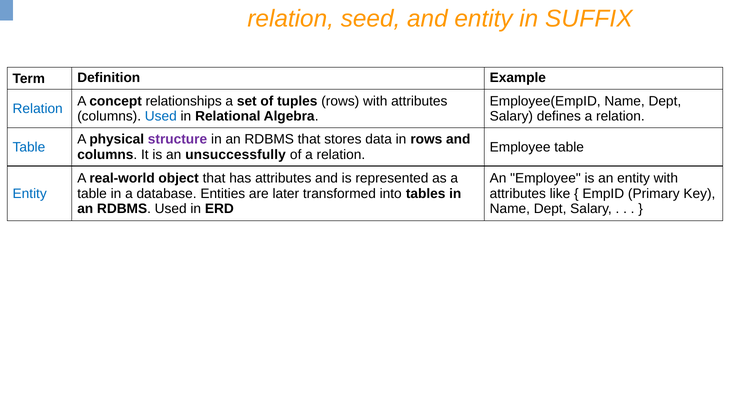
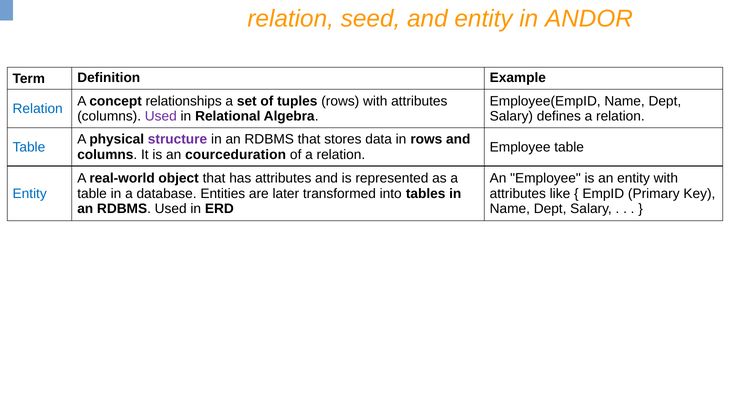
SUFFIX: SUFFIX -> ANDOR (589, 19)
Used colour: blue -> purple (161, 117)
unsuccessfully: unsuccessfully -> courceduration (236, 155)
